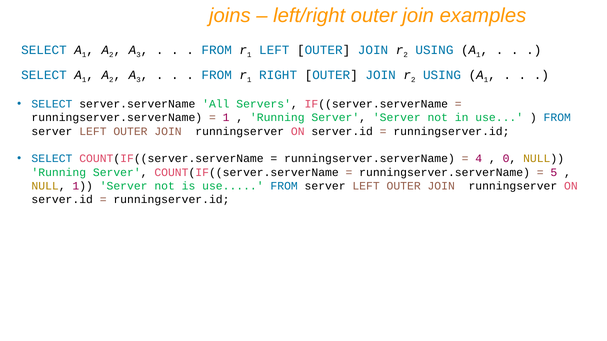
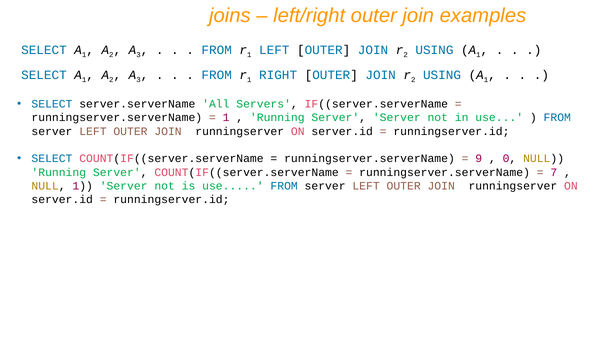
4: 4 -> 9 (479, 159)
5: 5 -> 7 (554, 172)
